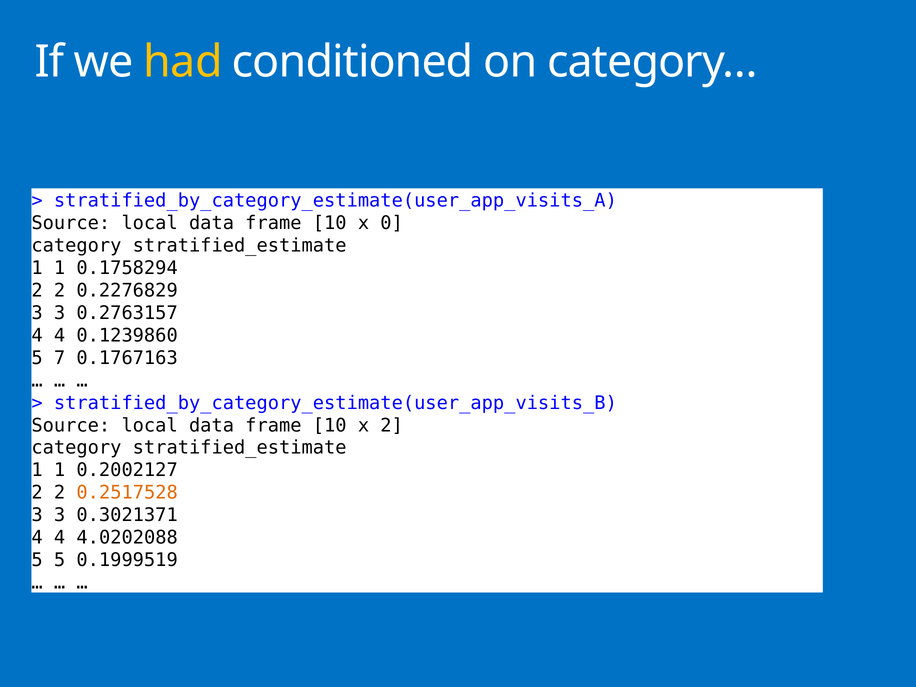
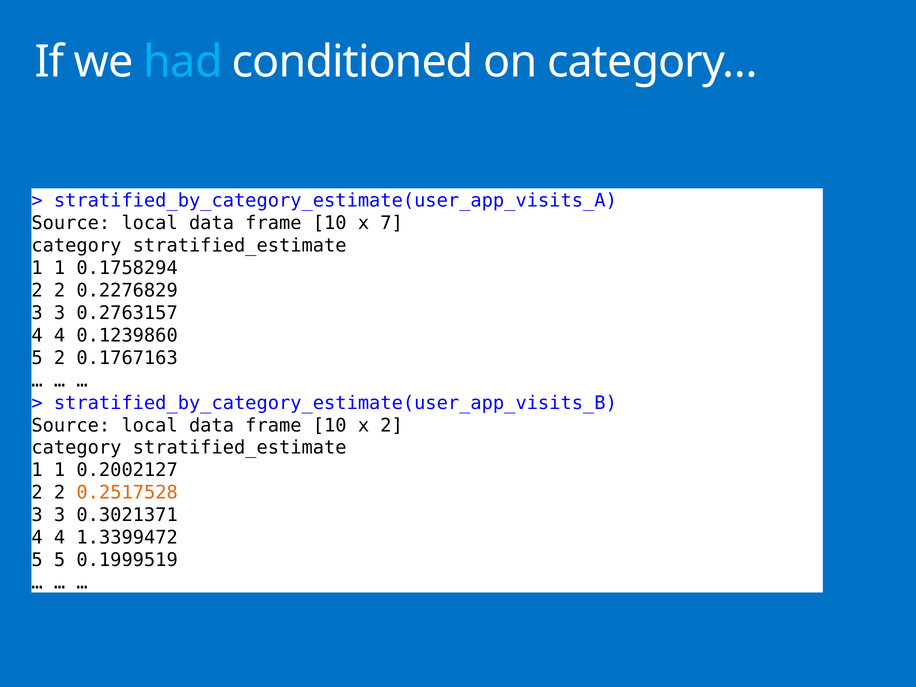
had colour: yellow -> light blue (183, 62)
0: 0 -> 7 (392, 223)
5 7: 7 -> 2 (60, 358)
4.0202088: 4.0202088 -> 1.3399472 (127, 538)
